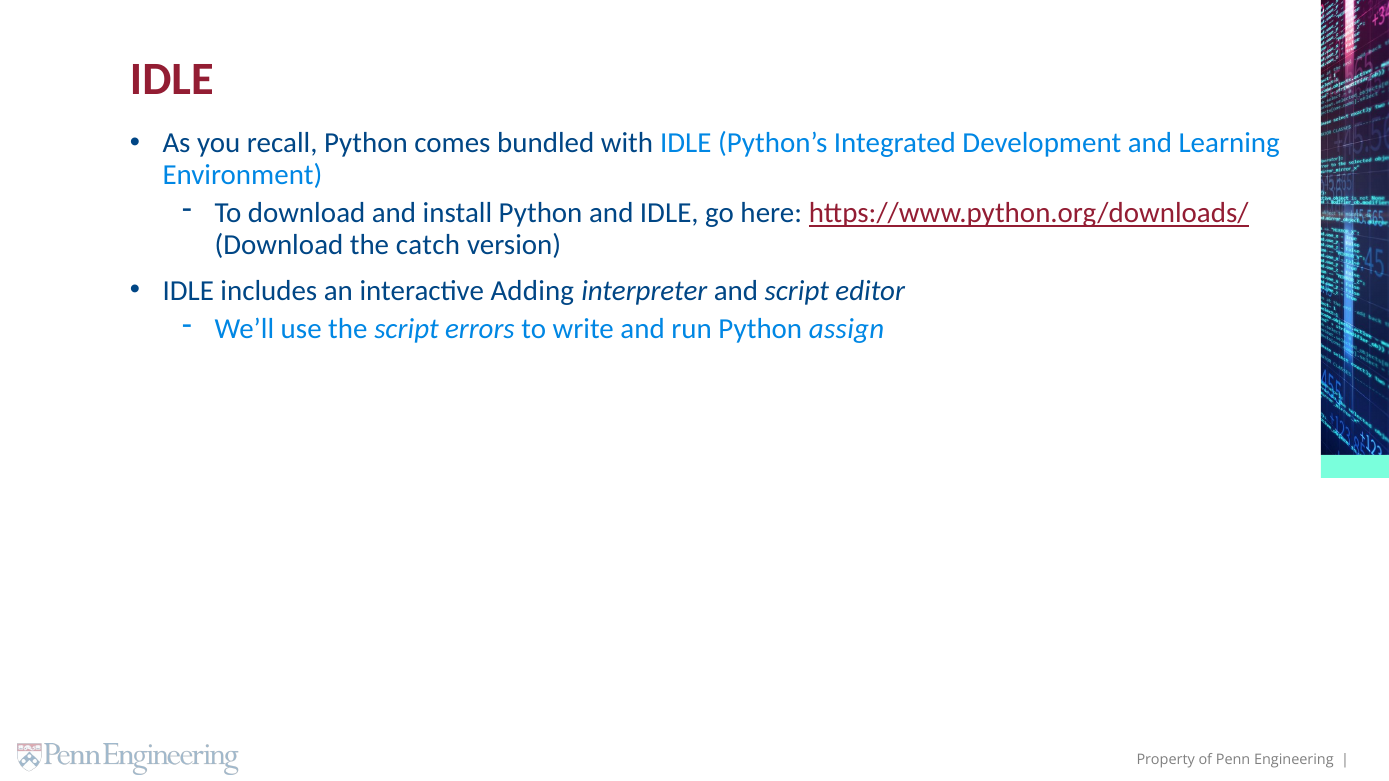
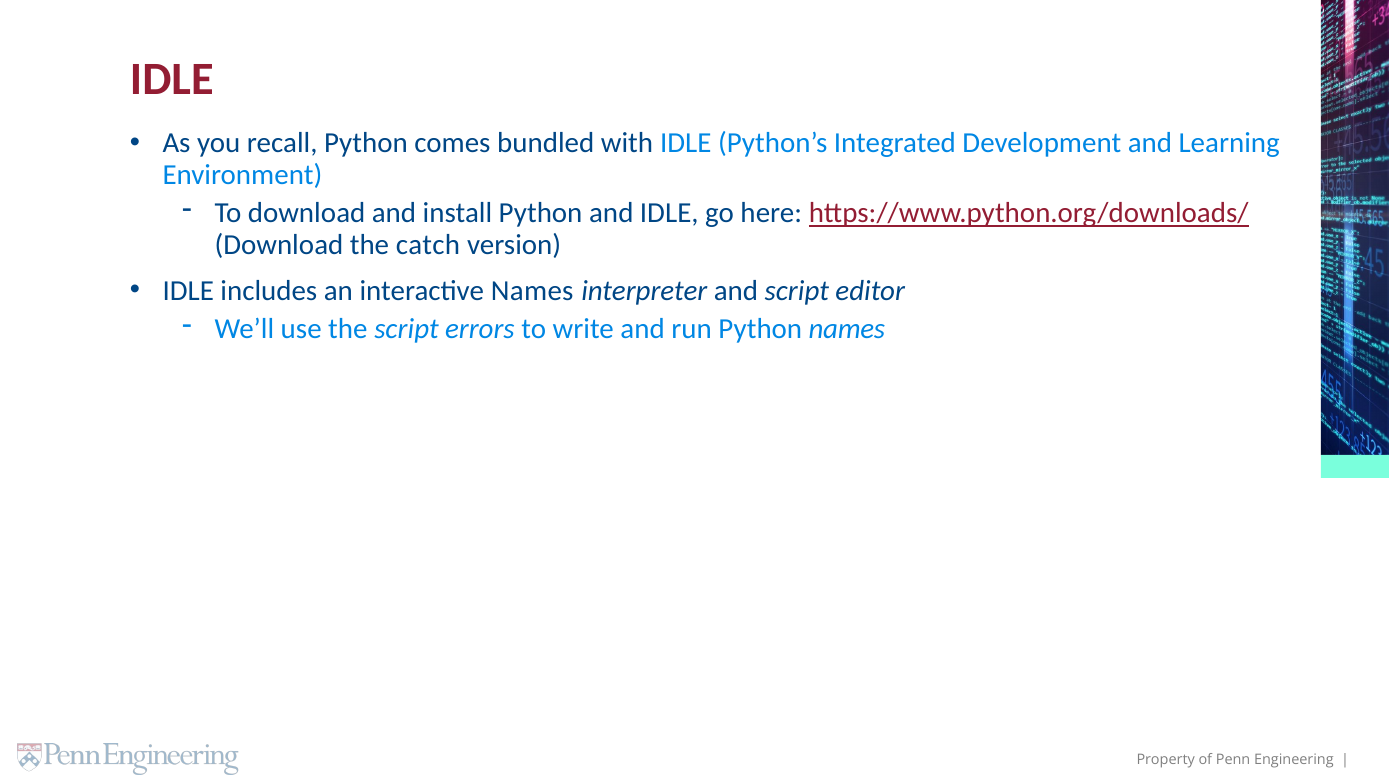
interactive Adding: Adding -> Names (532, 291)
Python assign: assign -> names (847, 329)
